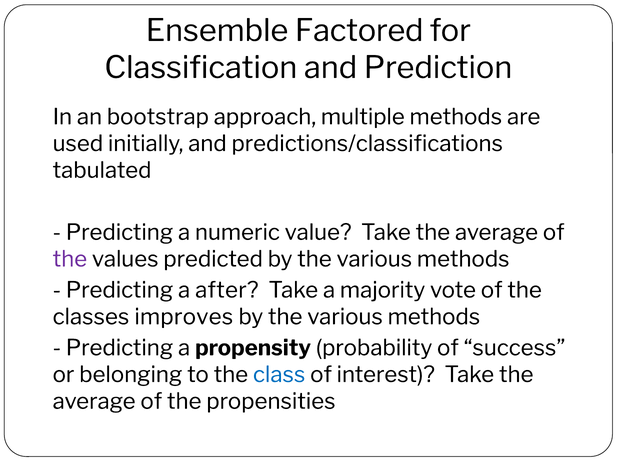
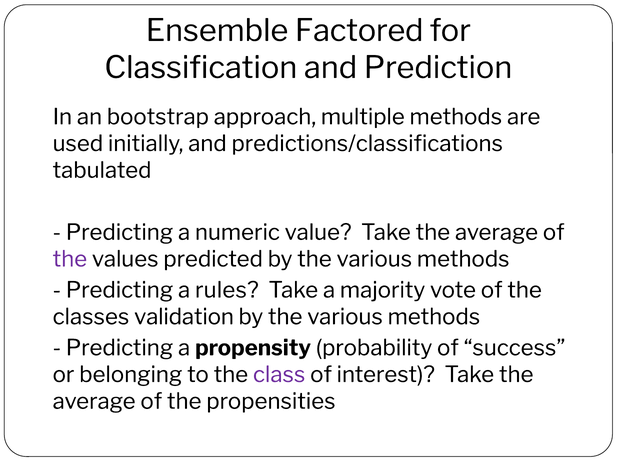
after: after -> rules (227, 290)
improves: improves -> validation (184, 317)
class colour: blue -> purple (279, 374)
